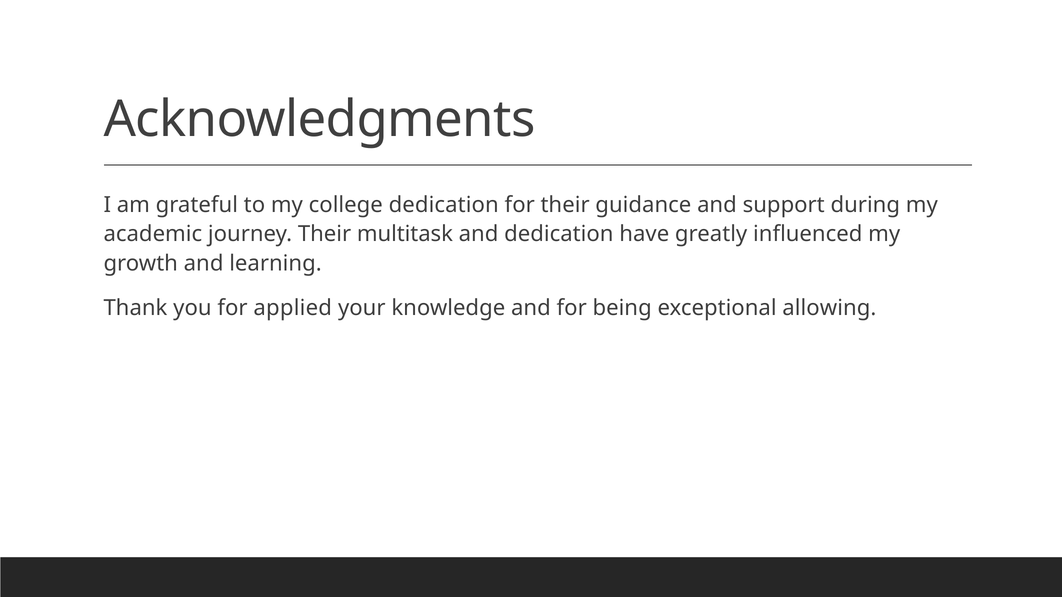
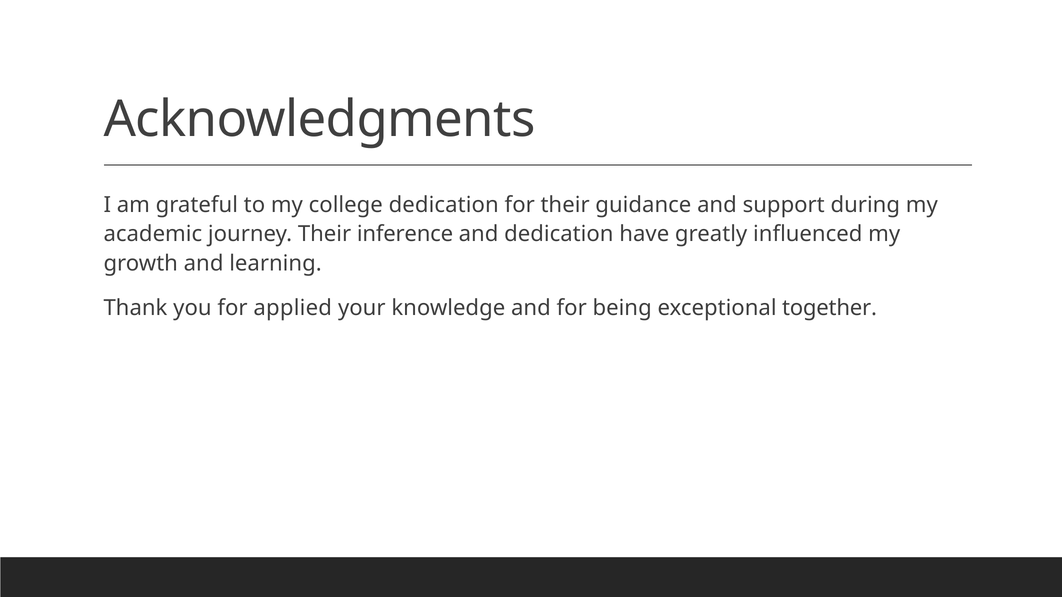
multitask: multitask -> inference (405, 234)
allowing: allowing -> together (829, 308)
